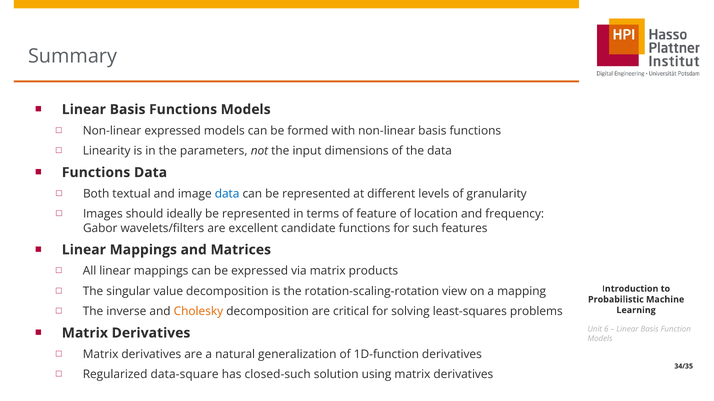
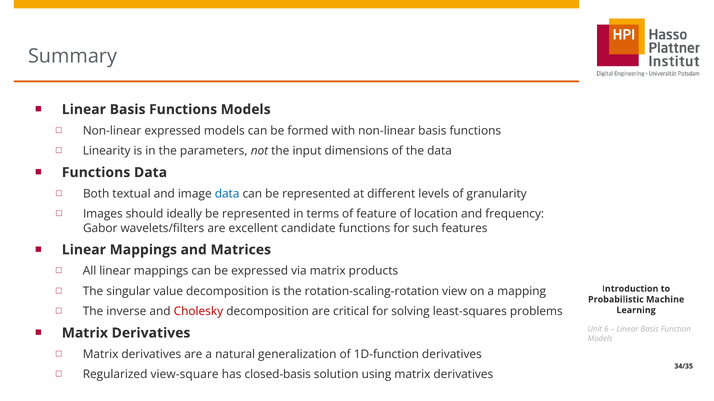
Cholesky colour: orange -> red (198, 312)
data-square: data-square -> view-square (185, 375)
closed-such: closed-such -> closed-basis (278, 375)
